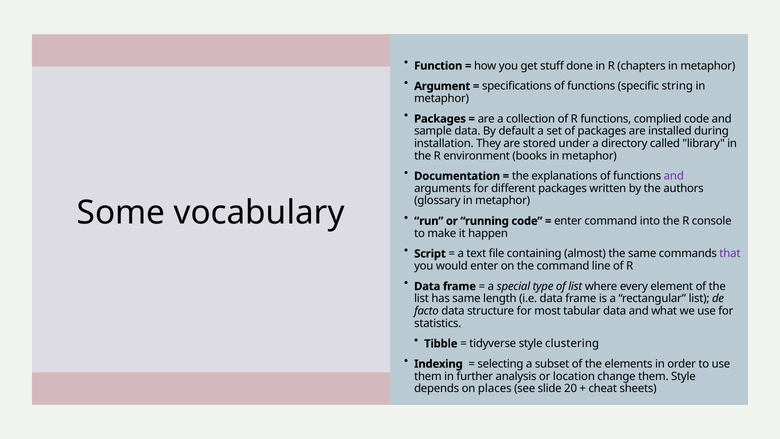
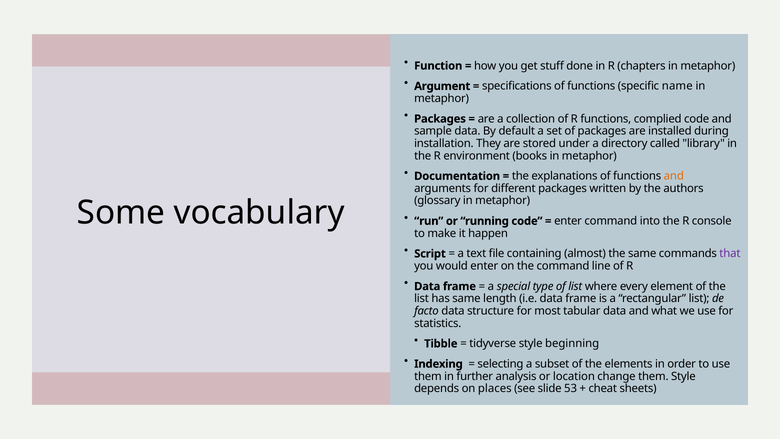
string: string -> name (677, 86)
and colour: purple -> orange (674, 176)
clustering: clustering -> beginning (572, 343)
20: 20 -> 53 (571, 388)
